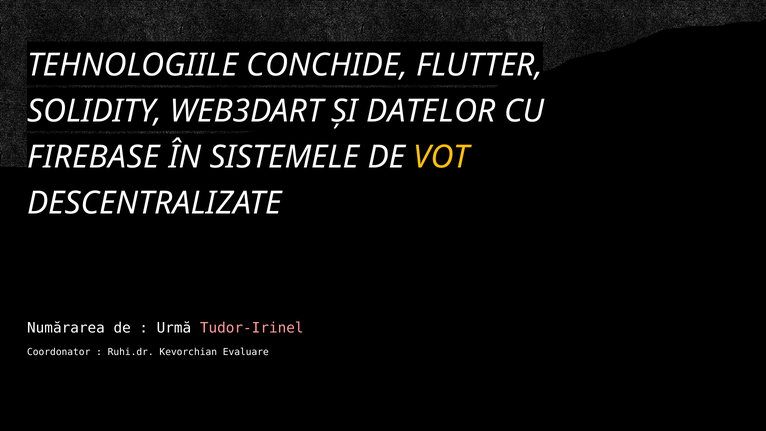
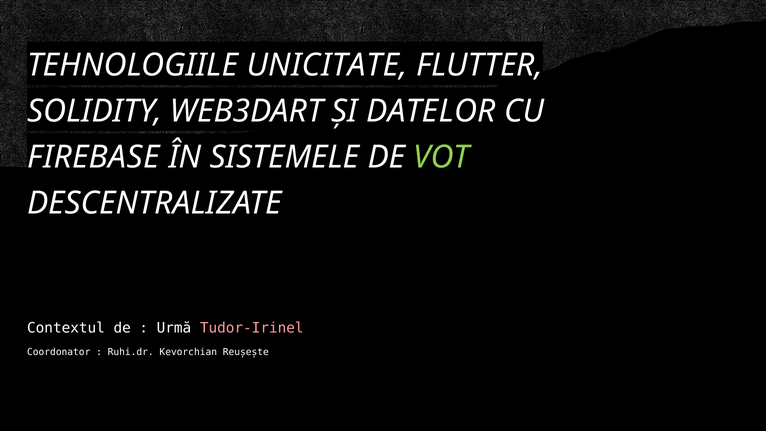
CONCHIDE: CONCHIDE -> UNICITATE (327, 65)
VOT colour: yellow -> light green (441, 157)
Numărarea: Numărarea -> Contextul (66, 328)
Evaluare: Evaluare -> Reușește (246, 352)
